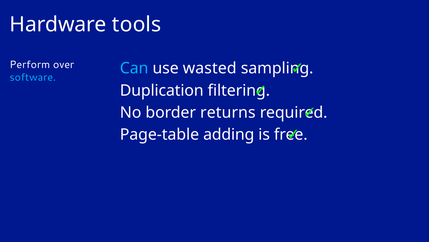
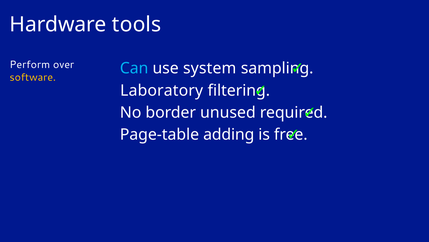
wasted: wasted -> system (210, 68)
software colour: light blue -> yellow (33, 77)
Duplication: Duplication -> Laboratory (162, 90)
returns: returns -> unused (228, 112)
